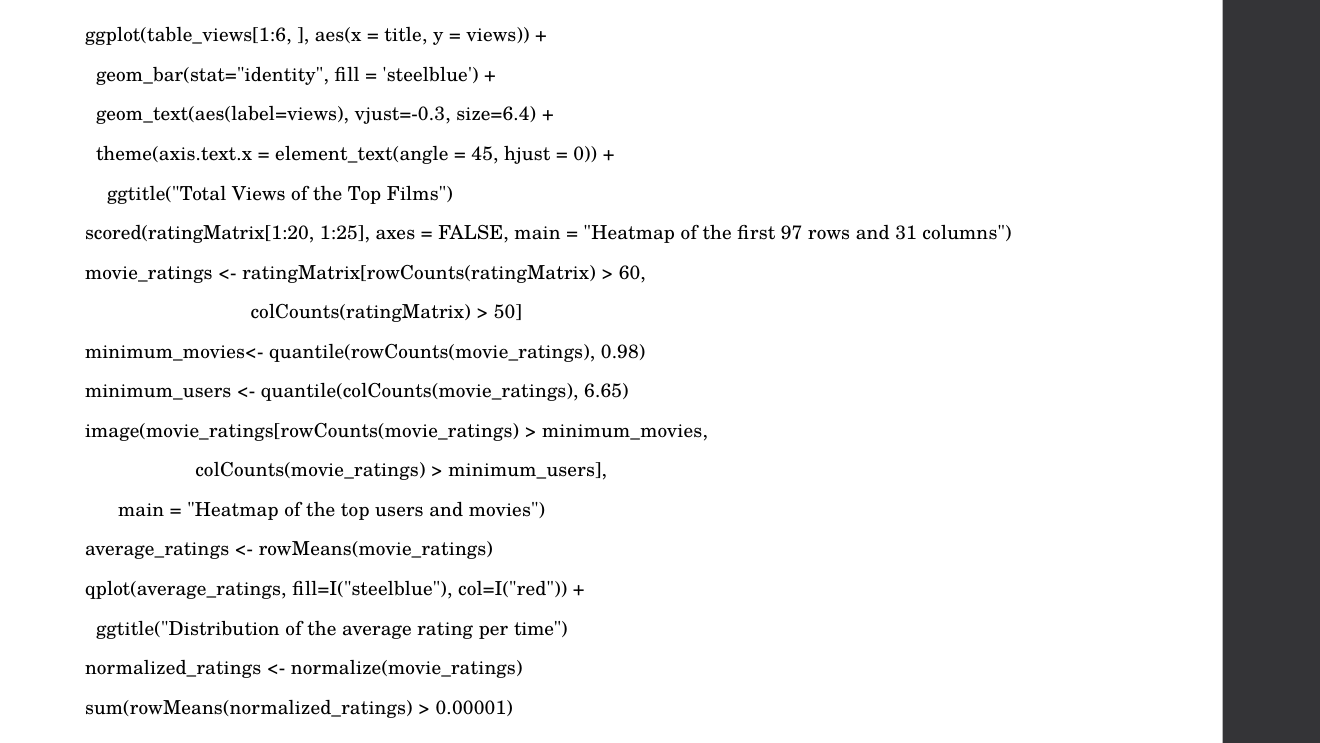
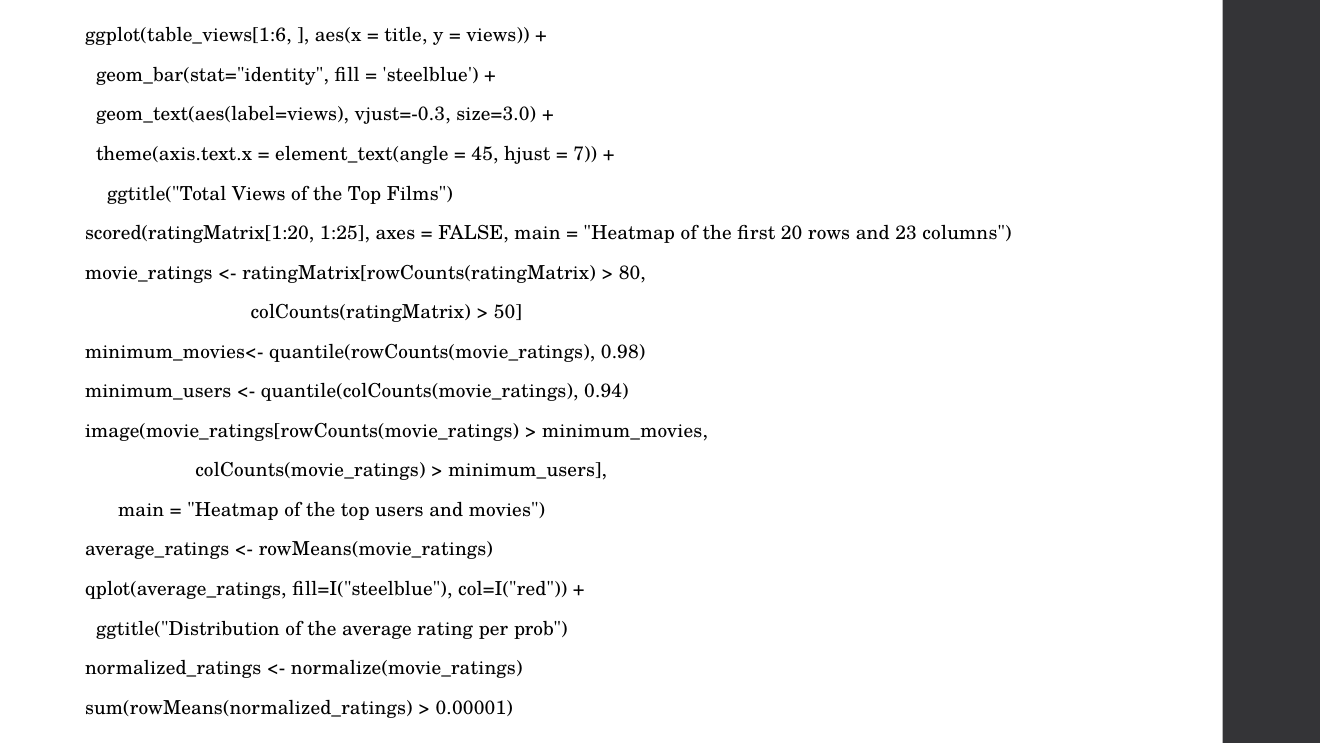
size=6.4: size=6.4 -> size=3.0 (496, 114)
0: 0 -> 7 (585, 154)
97: 97 -> 20 (792, 233)
31: 31 -> 23 (906, 233)
60: 60 -> 80 (632, 273)
6.65: 6.65 -> 0.94 (606, 391)
time: time -> prob (541, 628)
